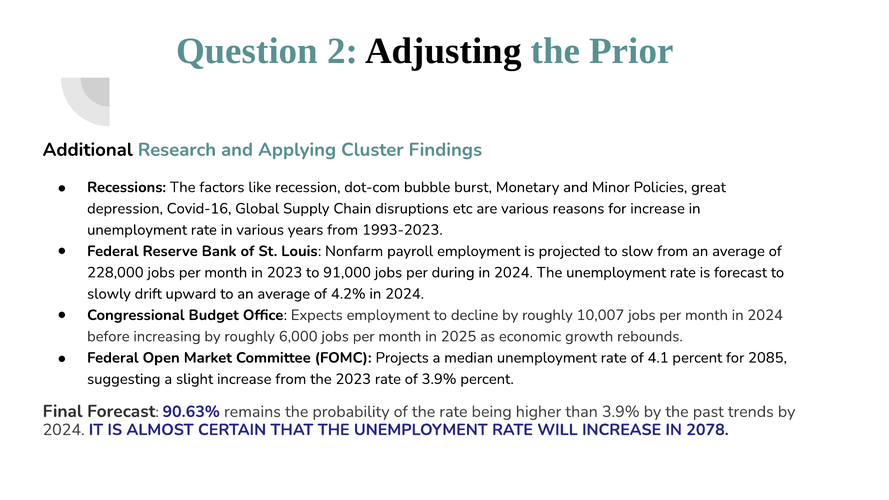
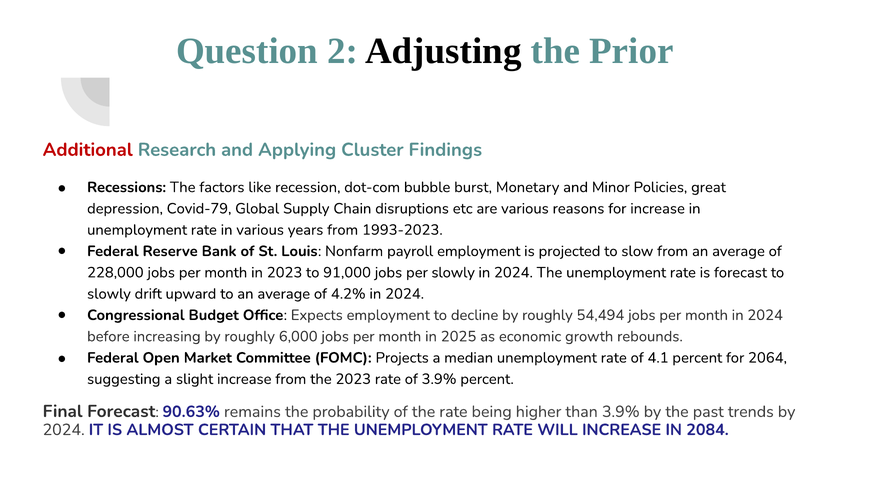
Additional colour: black -> red (88, 150)
Covid-16: Covid-16 -> Covid-79 (199, 209)
per during: during -> slowly (453, 273)
10,007: 10,007 -> 54,494 (600, 315)
2085: 2085 -> 2064 (767, 358)
2078: 2078 -> 2084 (707, 430)
